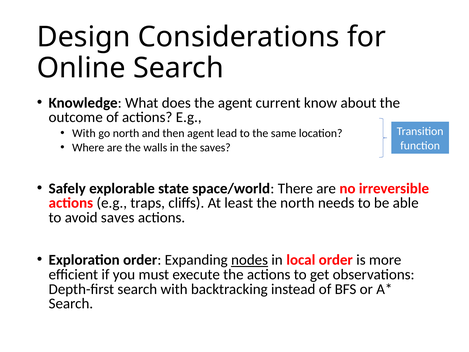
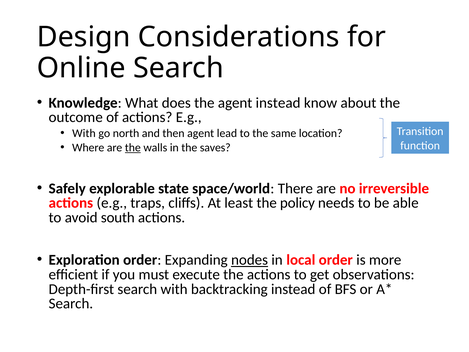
agent current: current -> instead (278, 103)
the underline: none -> present (133, 148)
the north: north -> policy (297, 203)
avoid saves: saves -> south (118, 217)
